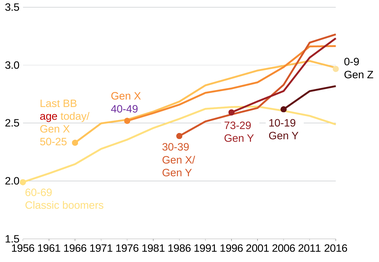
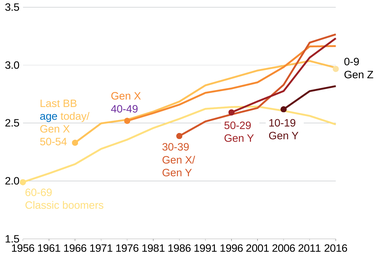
age colour: red -> blue (49, 117)
73-29: 73-29 -> 50-29 (238, 126)
50-25: 50-25 -> 50-54 (53, 142)
